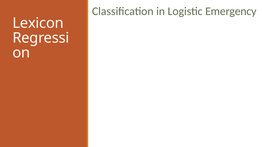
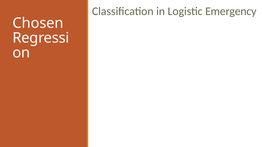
Lexicon: Lexicon -> Chosen (38, 23)
